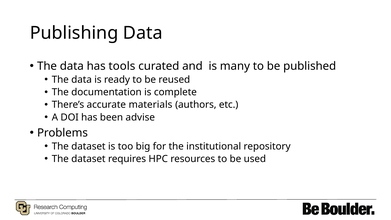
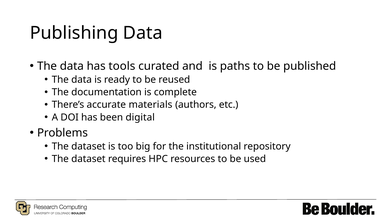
many: many -> paths (235, 66)
advise: advise -> digital (140, 117)
